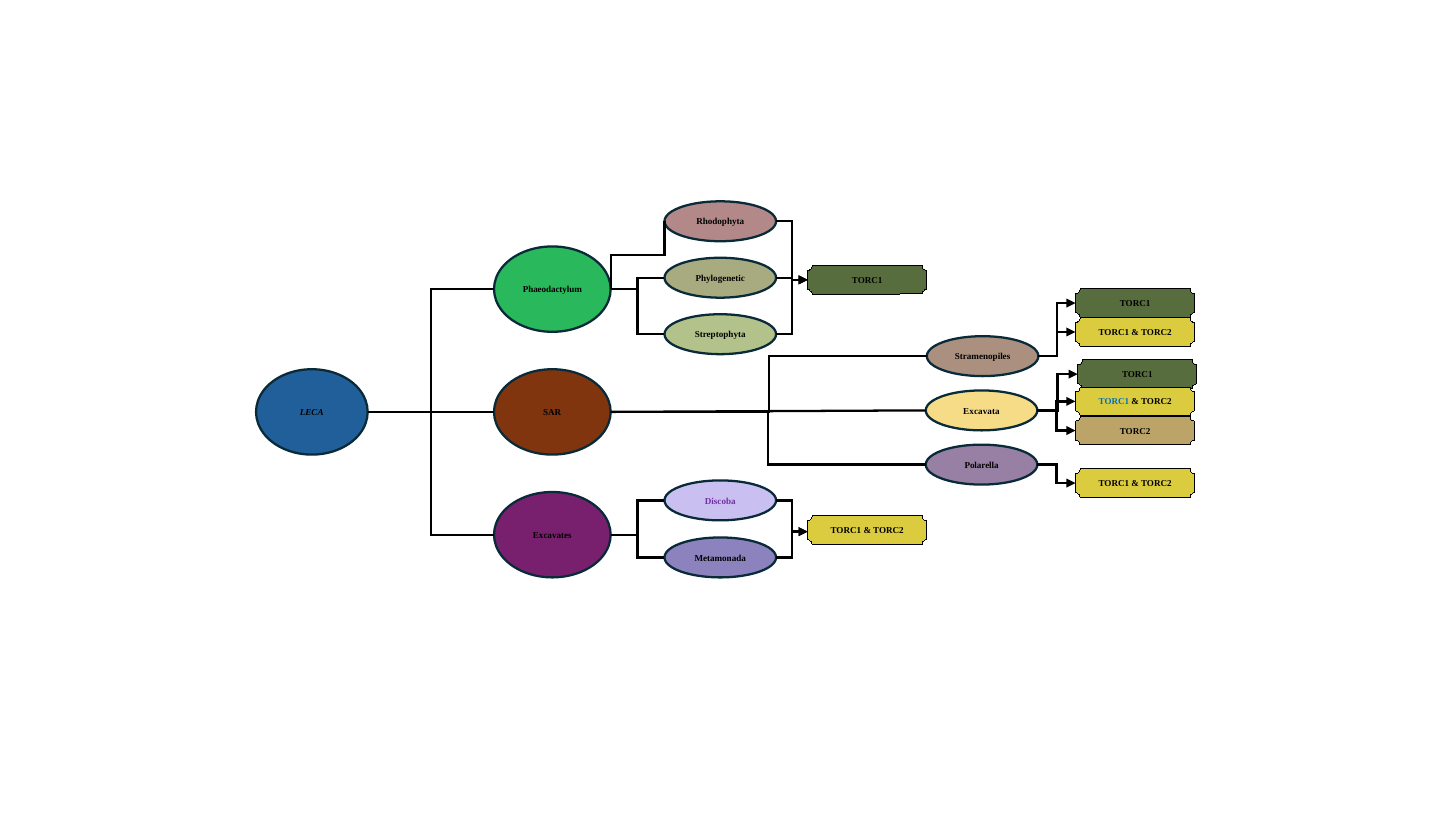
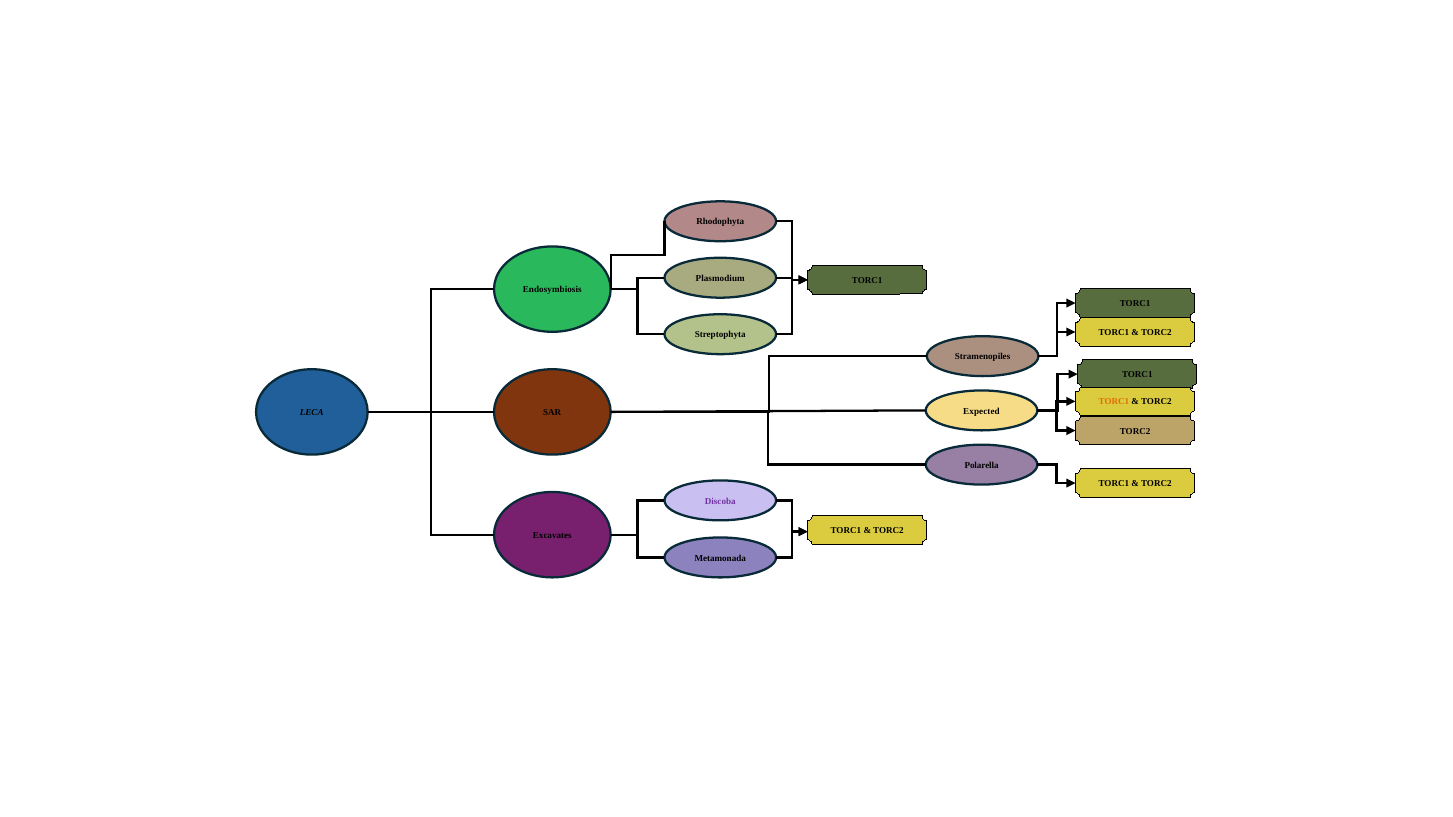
Phylogenetic: Phylogenetic -> Plasmodium (720, 278)
Phaeodactylum: Phaeodactylum -> Endosymbiosis (552, 290)
TORC1 colour: blue -> orange (1114, 402)
Excavata: Excavata -> Expected (981, 411)
